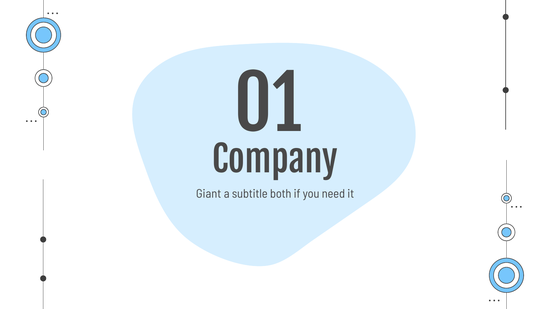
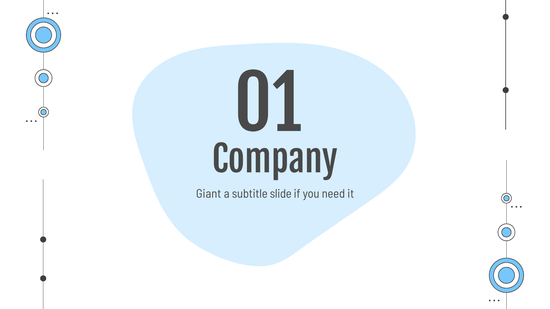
both: both -> slide (281, 194)
